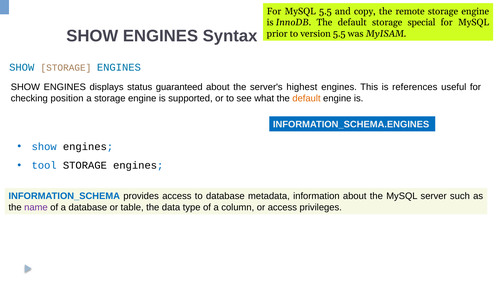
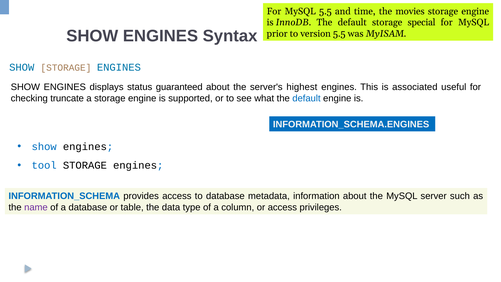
copy: copy -> time (365, 11)
remote: remote -> movies (410, 11)
references: references -> associated (415, 87)
position: position -> truncate (67, 98)
default colour: orange -> blue (306, 98)
